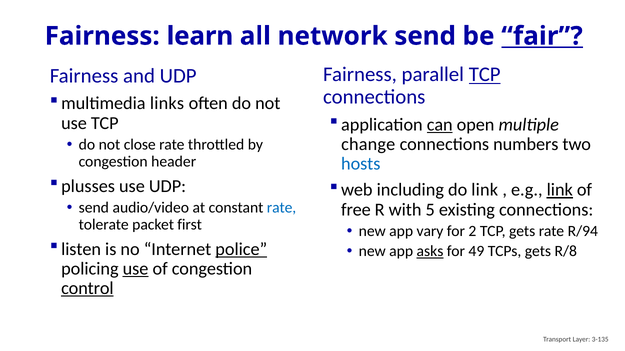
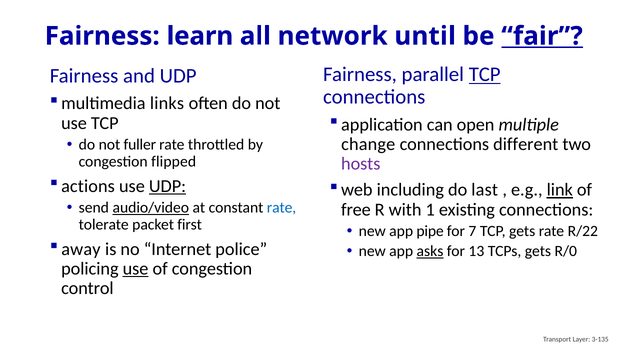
network send: send -> until (425, 36)
can underline: present -> none (440, 125)
close: close -> fuller (140, 145)
numbers: numbers -> different (526, 144)
header: header -> flipped (174, 162)
hosts colour: blue -> purple (361, 164)
plusses: plusses -> actions (88, 186)
UDP underline: none -> present (167, 186)
do link: link -> last (485, 190)
audio/video underline: none -> present (151, 208)
5: 5 -> 1 (430, 210)
vary: vary -> pipe (430, 231)
2: 2 -> 7 (472, 231)
R/94: R/94 -> R/22 (583, 231)
listen: listen -> away (81, 250)
police underline: present -> none (241, 250)
49: 49 -> 13 (476, 252)
R/8: R/8 -> R/0 (566, 252)
control underline: present -> none (87, 289)
